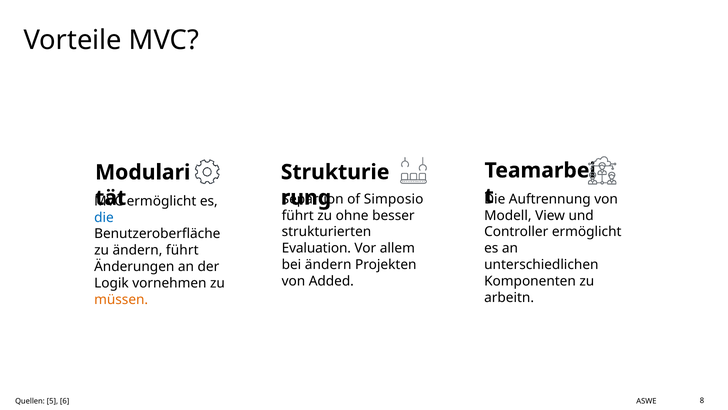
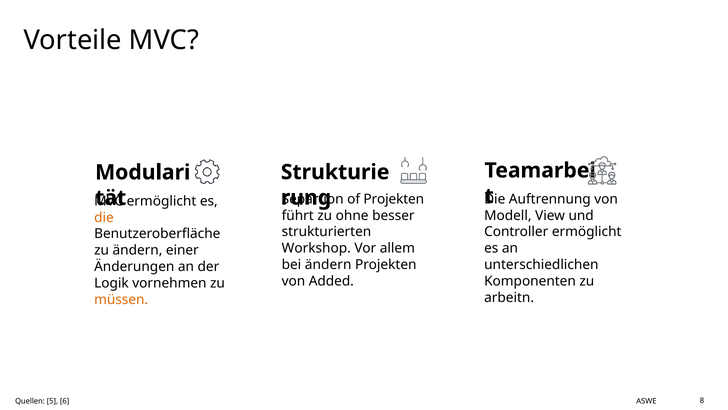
of Simposio: Simposio -> Projekten (394, 199)
die colour: blue -> orange (104, 217)
Evaluation: Evaluation -> Workshop (316, 248)
ändern führt: führt -> einer (182, 250)
